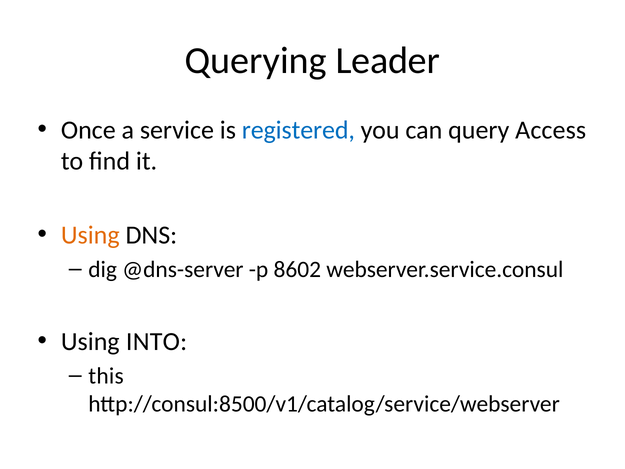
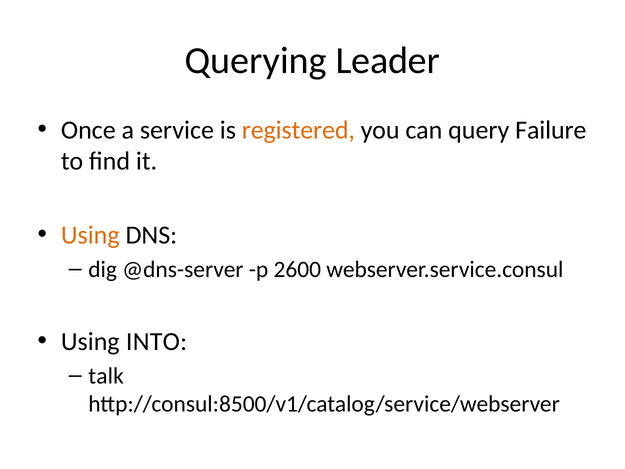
registered colour: blue -> orange (298, 130)
Access: Access -> Failure (551, 130)
8602: 8602 -> 2600 (297, 269)
this: this -> talk (106, 376)
